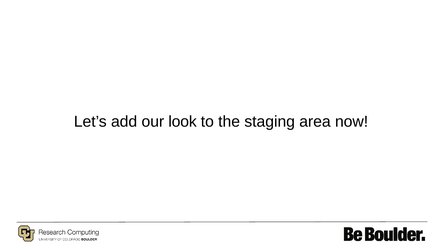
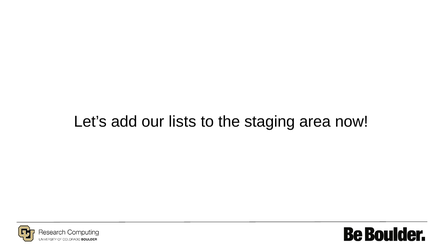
look: look -> lists (182, 122)
